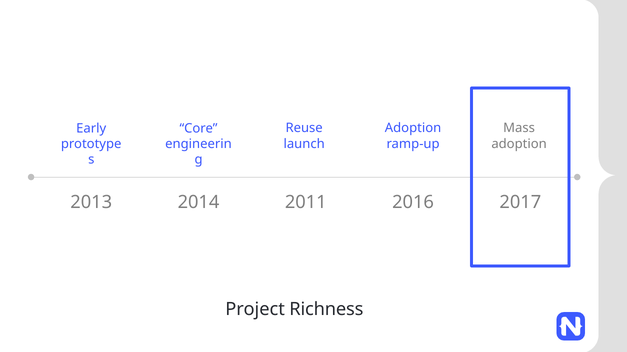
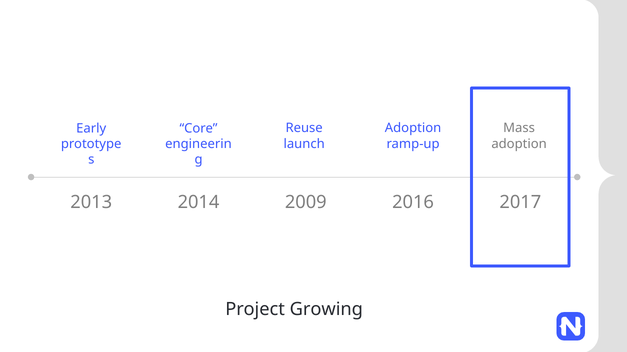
2011: 2011 -> 2009 (306, 203)
Richness: Richness -> Growing (326, 310)
